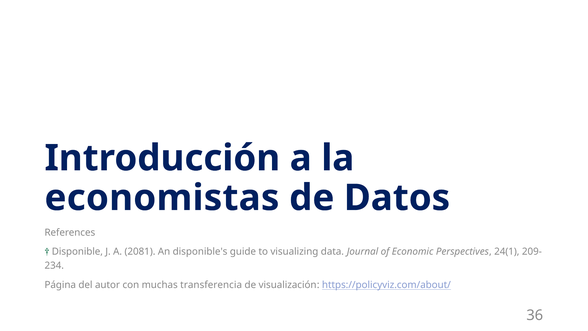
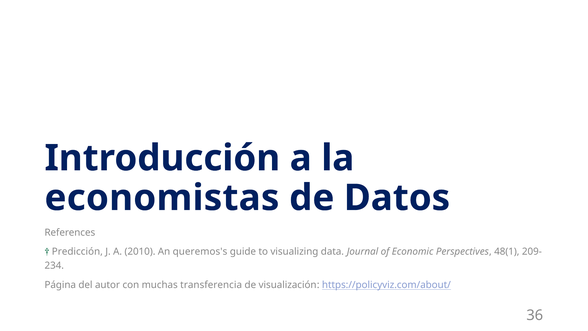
Disponible: Disponible -> Predicción (77, 251)
2081: 2081 -> 2010 (140, 251)
disponible's: disponible's -> queremos's (200, 251)
24(1: 24(1 -> 48(1 (507, 251)
